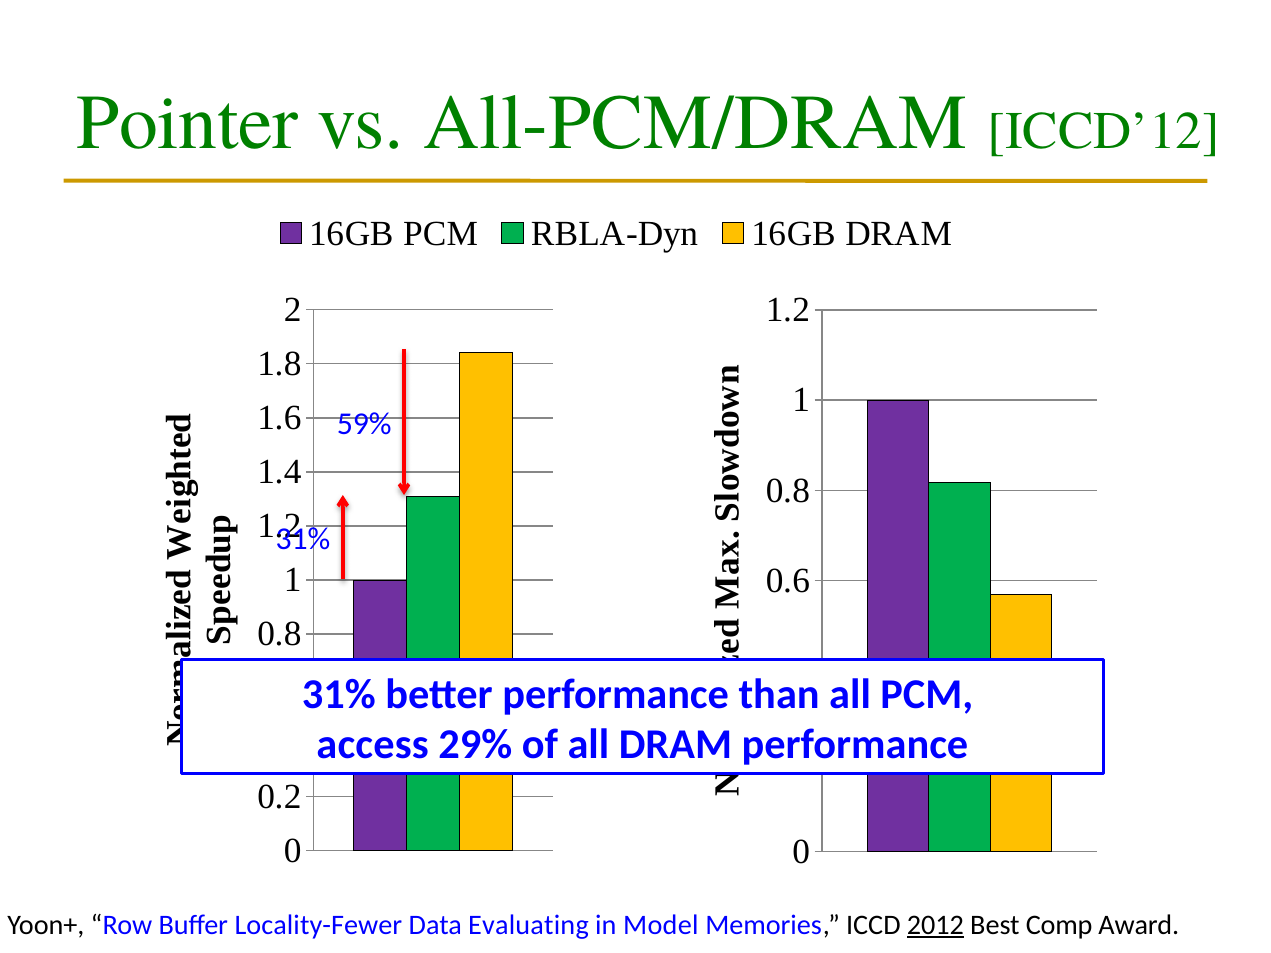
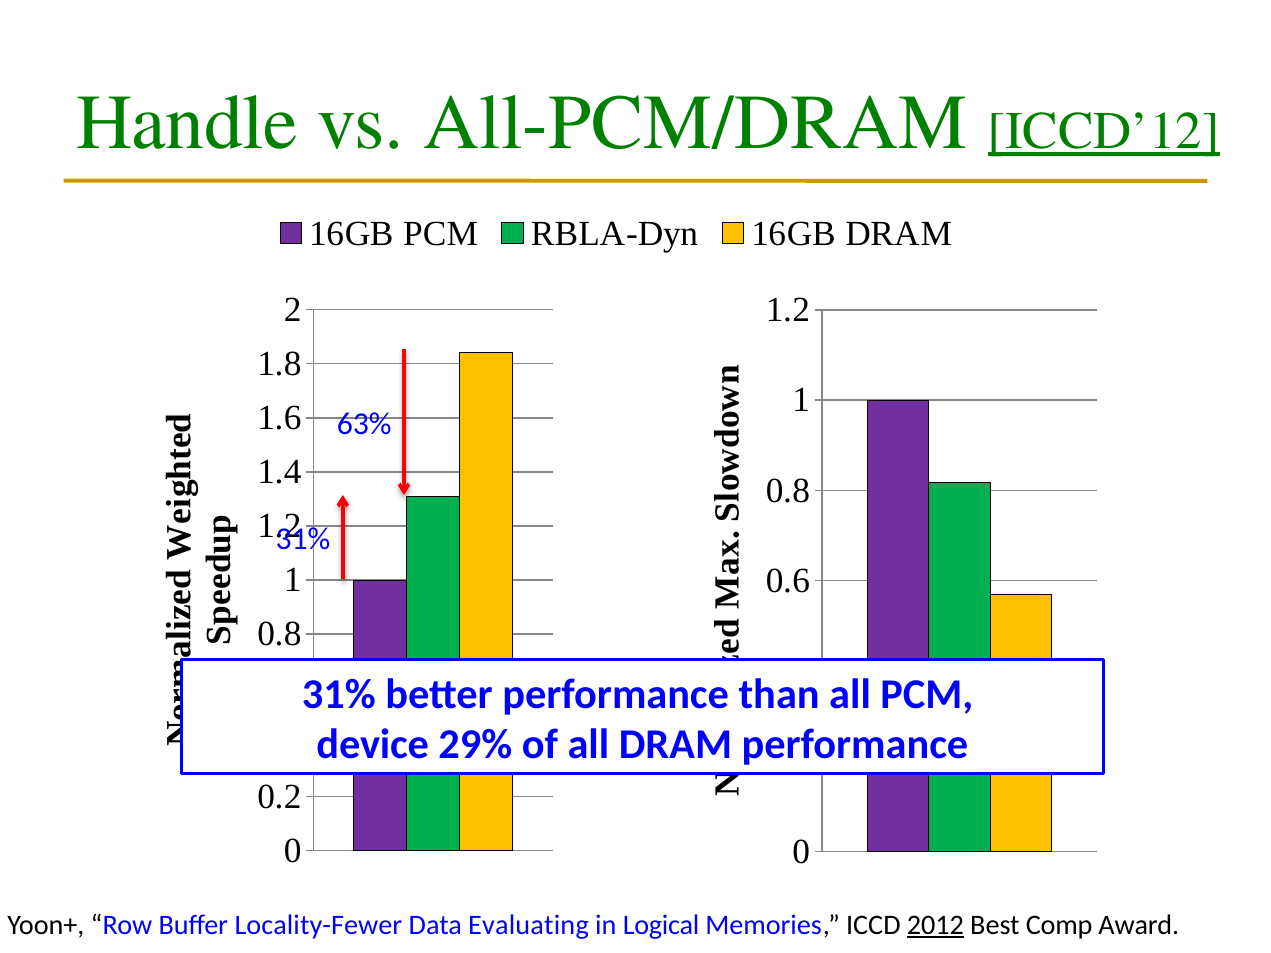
Pointer: Pointer -> Handle (187, 123)
ICCD’12 underline: none -> present (1104, 131)
59%: 59% -> 63% (364, 424)
access: access -> device (373, 745)
Model: Model -> Logical (661, 925)
